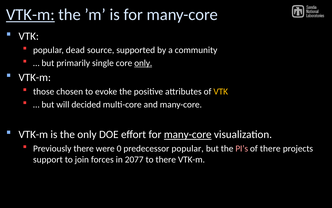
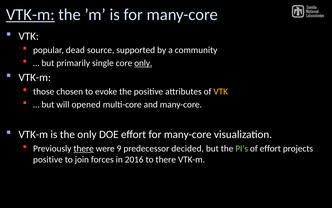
decided: decided -> opened (86, 104)
many-core underline: present -> none (188, 134)
there underline: none -> present (84, 148)
0: 0 -> 9 (119, 148)
predecessor popular: popular -> decided (188, 148)
PI’s colour: pink -> light green (242, 148)
of there: there -> effort (270, 148)
support: support -> positive (48, 159)
2077: 2077 -> 2016 (134, 159)
